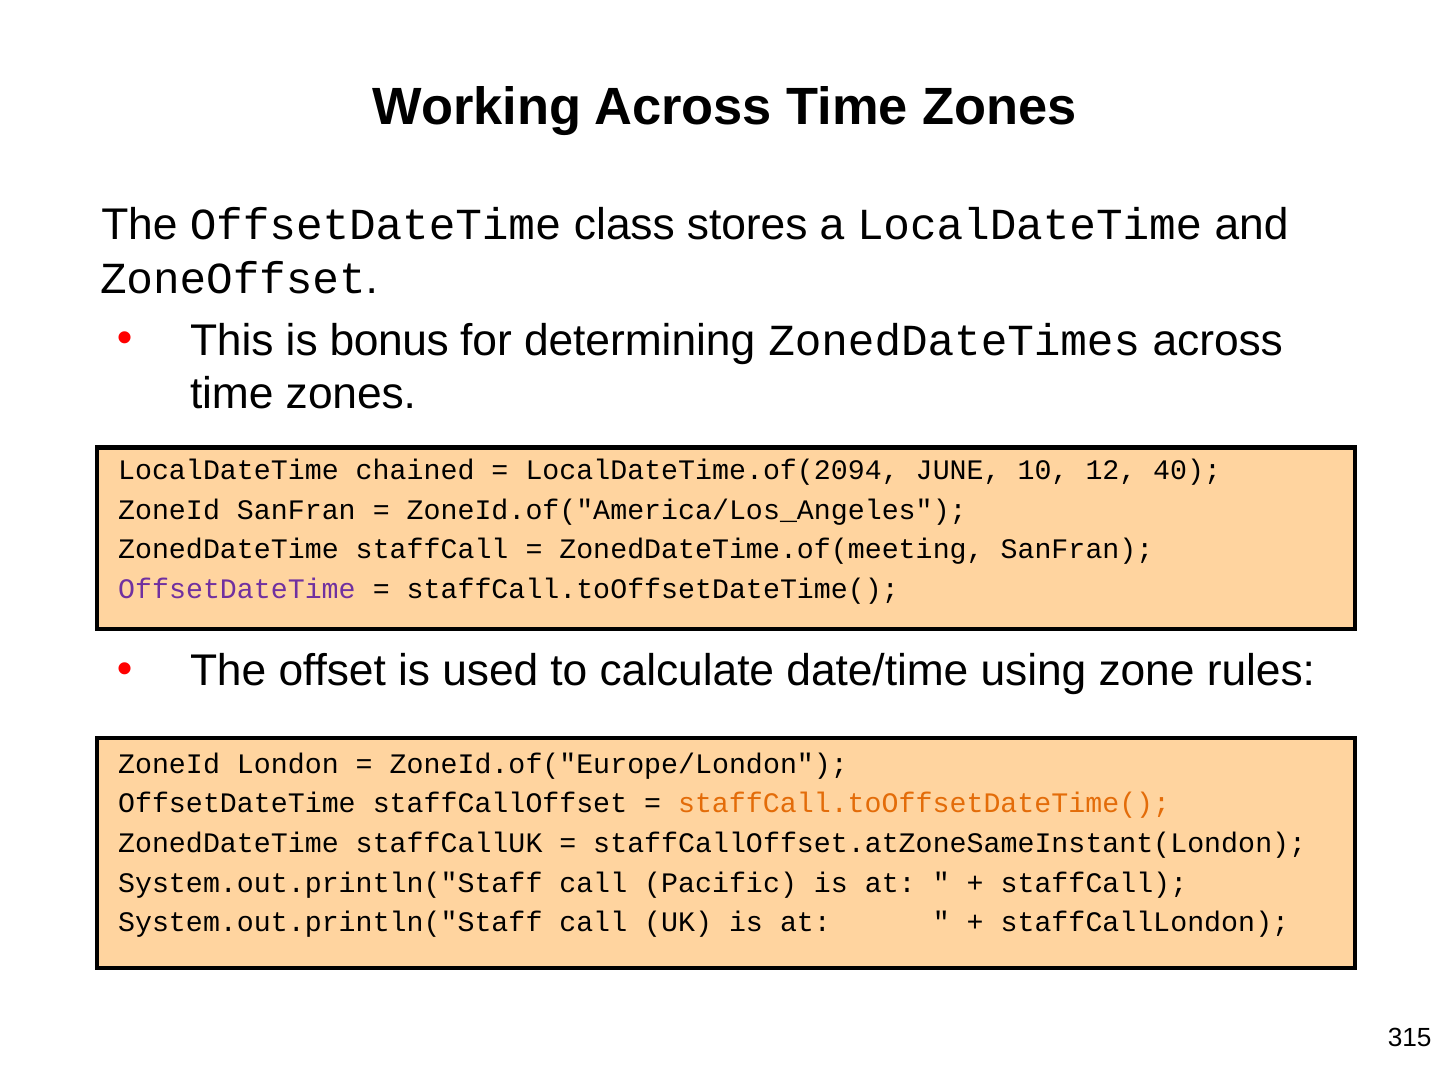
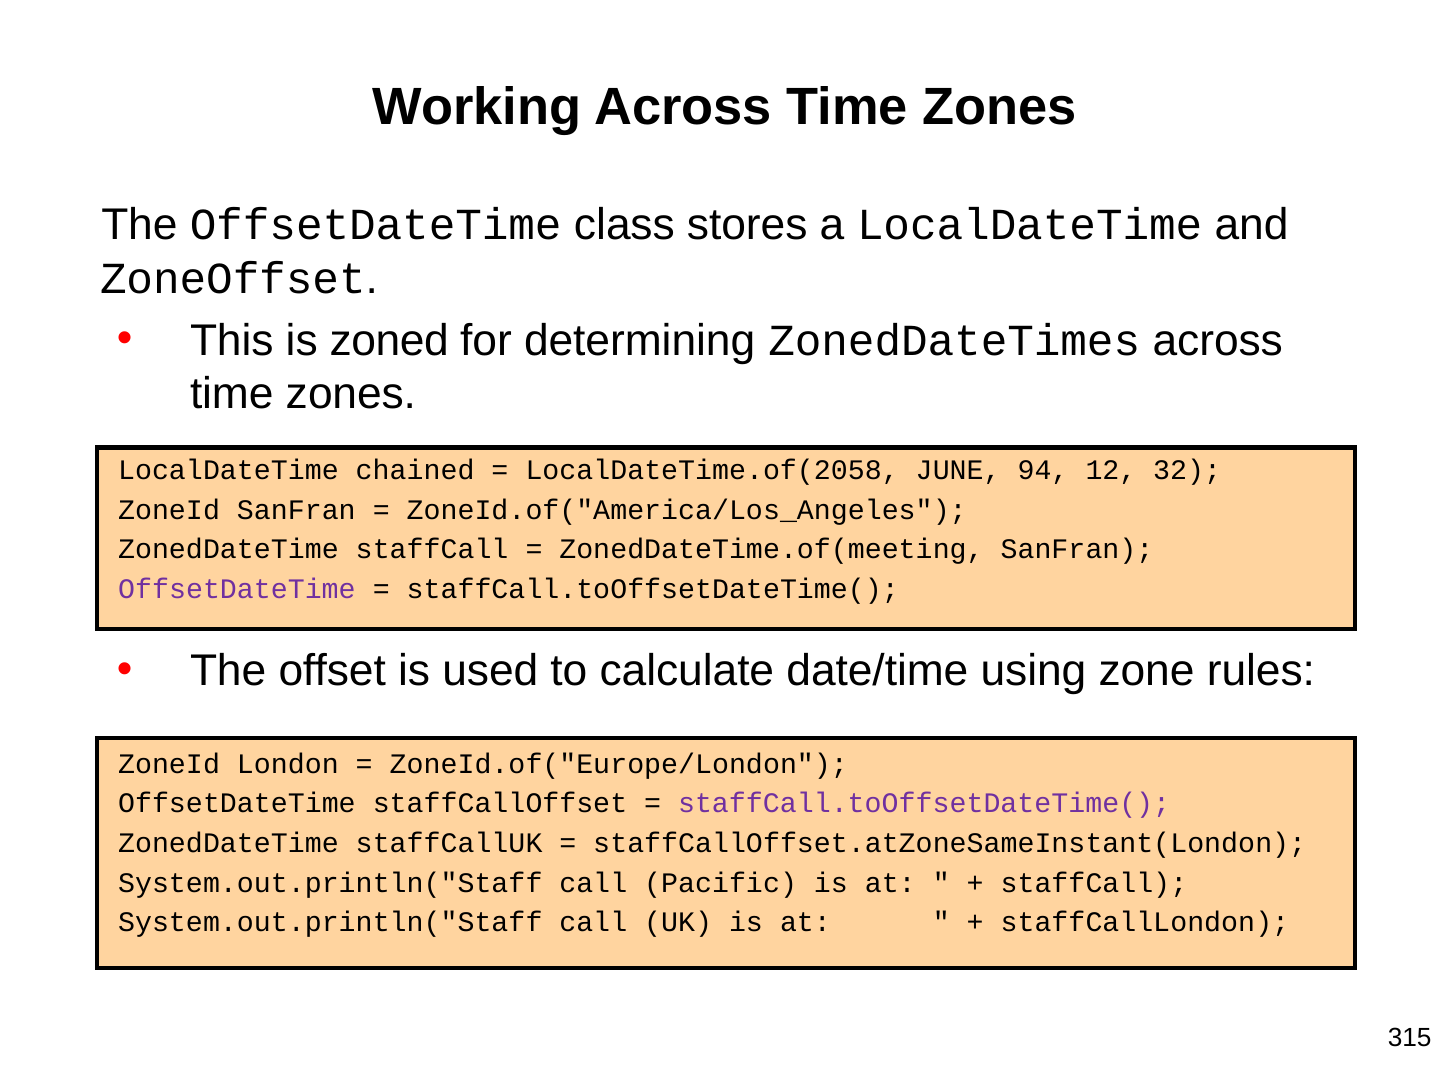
bonus: bonus -> zoned (389, 341)
LocalDateTime.of(2094: LocalDateTime.of(2094 -> LocalDateTime.of(2058 (712, 470)
10: 10 -> 94 (1043, 470)
40: 40 -> 32 (1187, 470)
staffCall.toOffsetDateTime( colour: orange -> purple (924, 804)
